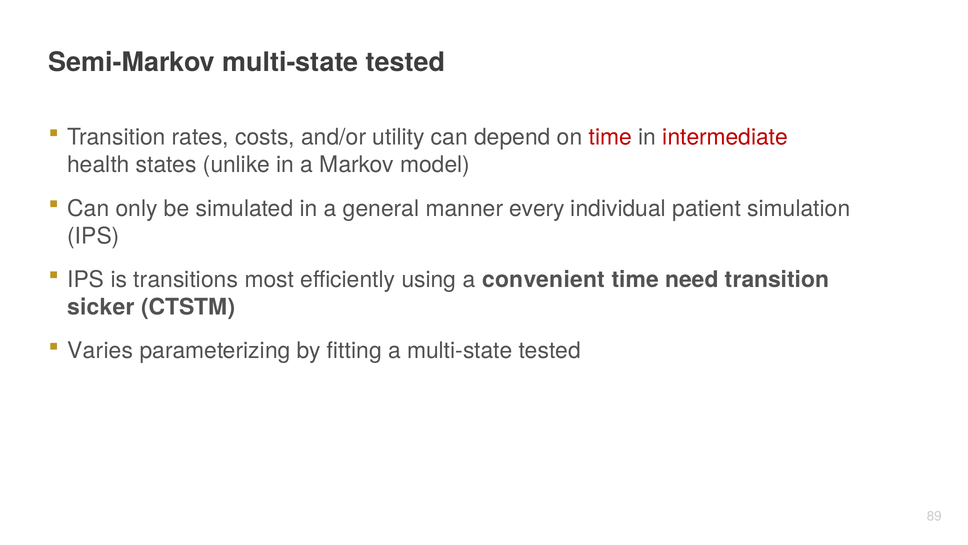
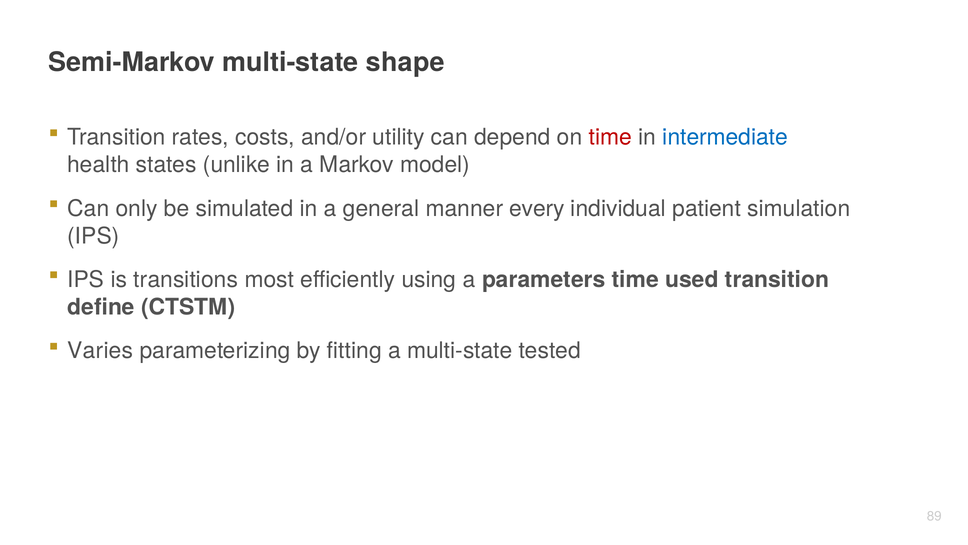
Semi-Markov multi-state tested: tested -> shape (405, 62)
intermediate colour: red -> blue (725, 137)
convenient: convenient -> parameters (544, 279)
need: need -> used (692, 279)
sicker: sicker -> define (101, 307)
